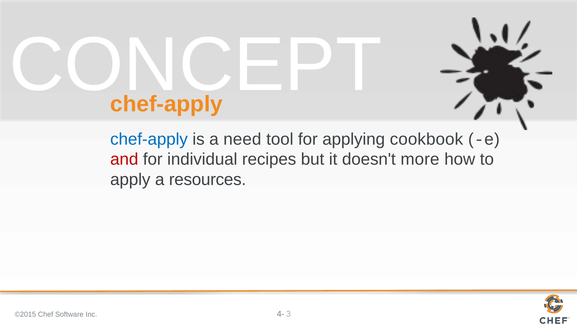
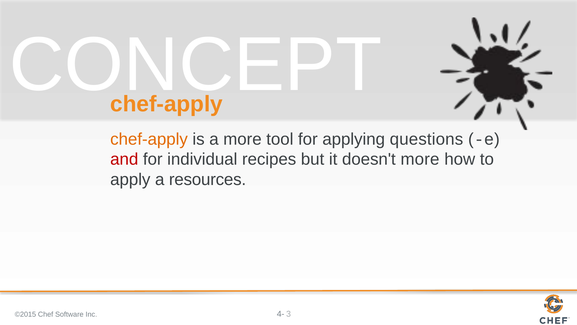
chef-apply colour: blue -> orange (149, 139)
a need: need -> more (242, 139)
cookbook: cookbook -> questions (426, 139)
